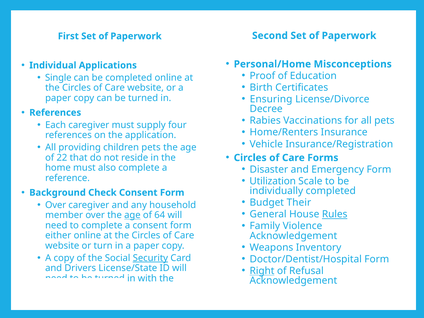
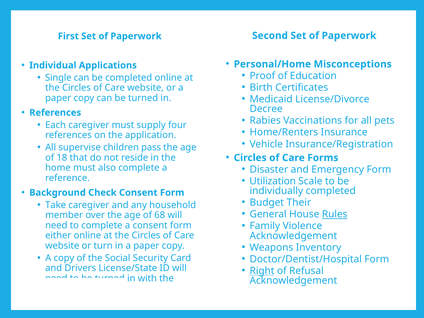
Ensuring: Ensuring -> Medicaid (271, 99)
providing: providing -> supervise (80, 148)
children pets: pets -> pass (151, 148)
22: 22 -> 18 (62, 158)
Over: Over -> Take (56, 205)
age underline: present -> none (132, 215)
64: 64 -> 68 (160, 215)
Security underline: present -> none (150, 258)
